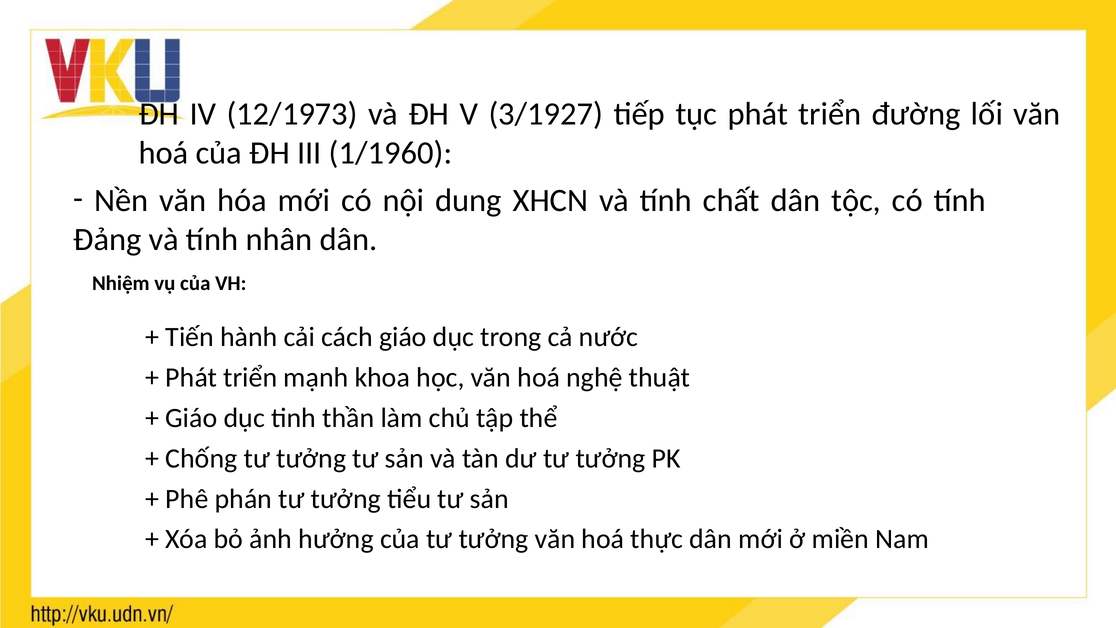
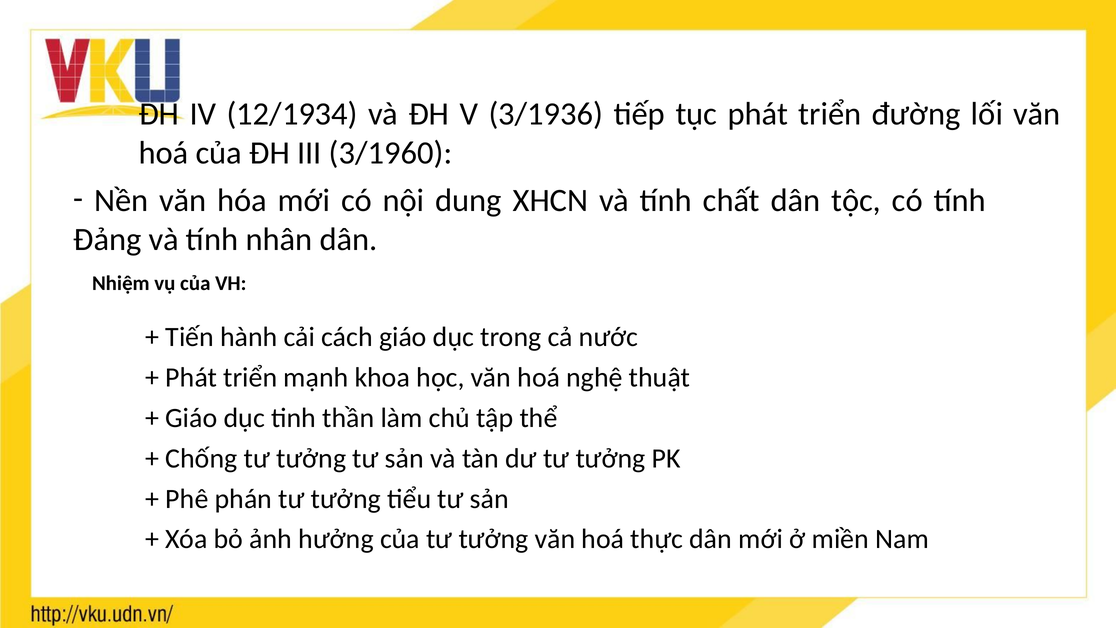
12/1973: 12/1973 -> 12/1934 (292, 114)
3/1927: 3/1927 -> 3/1936 (546, 114)
1/1960: 1/1960 -> 3/1960 (391, 153)
